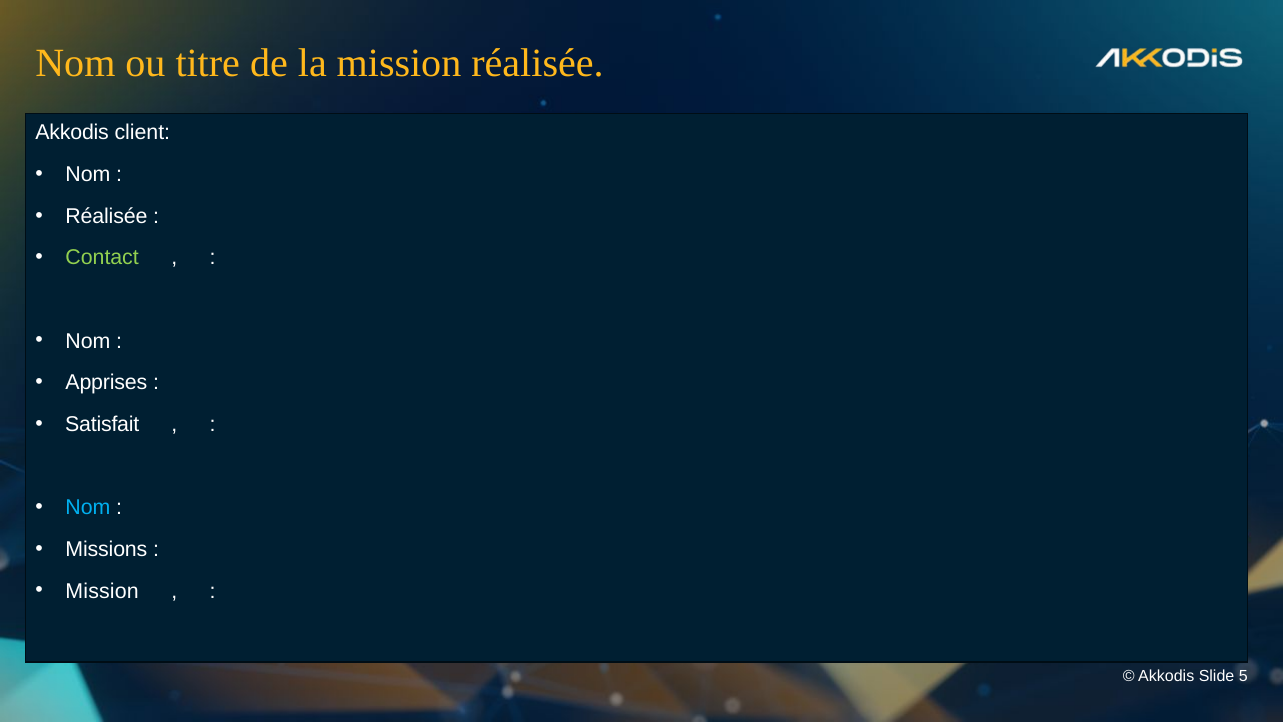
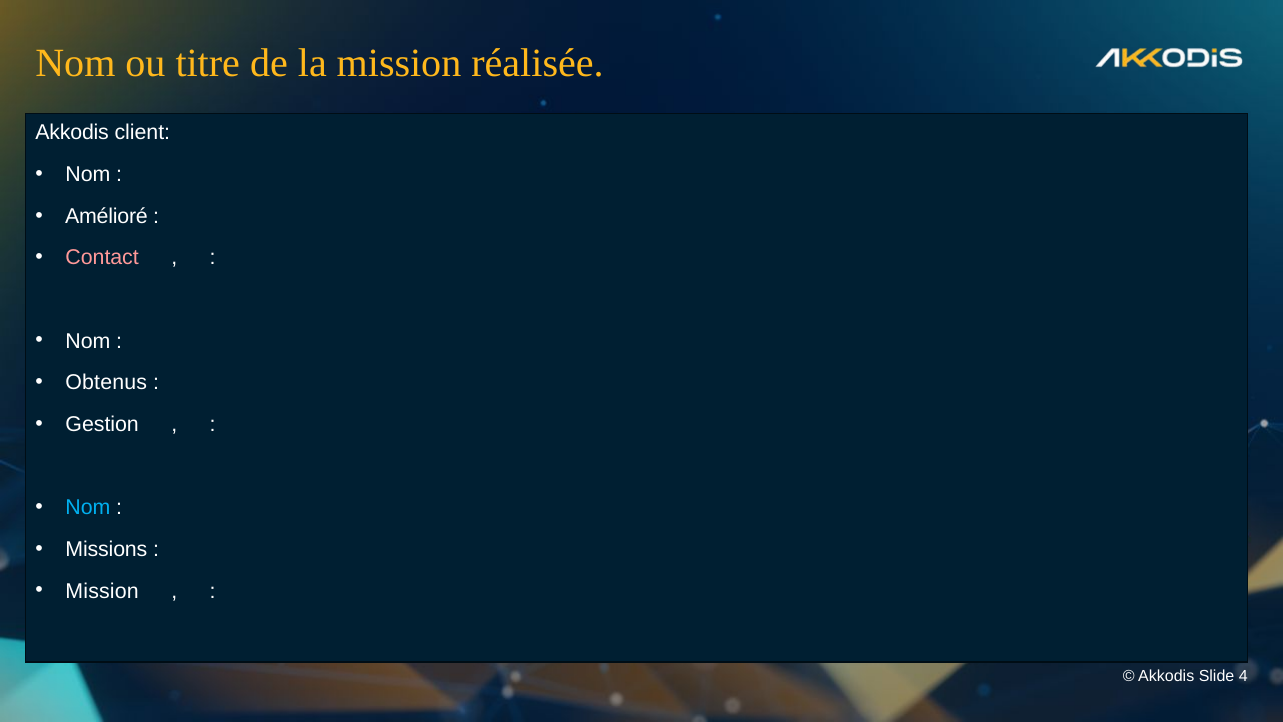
Réalisée: Réalisée -> Amélioré (106, 216)
Contact colour: light green -> pink (102, 258)
Apprises: Apprises -> Obtenus (106, 383)
Satisfait: Satisfait -> Gestion (102, 424)
5: 5 -> 4 (1243, 675)
